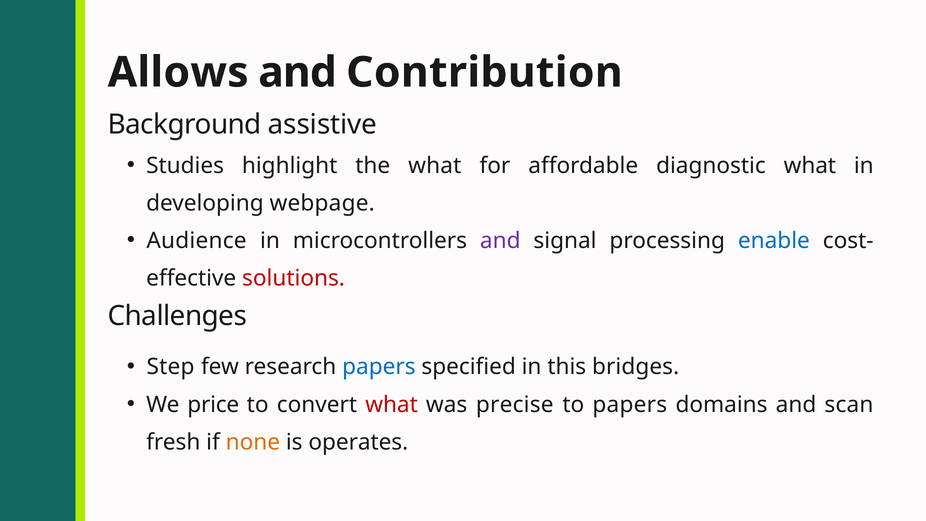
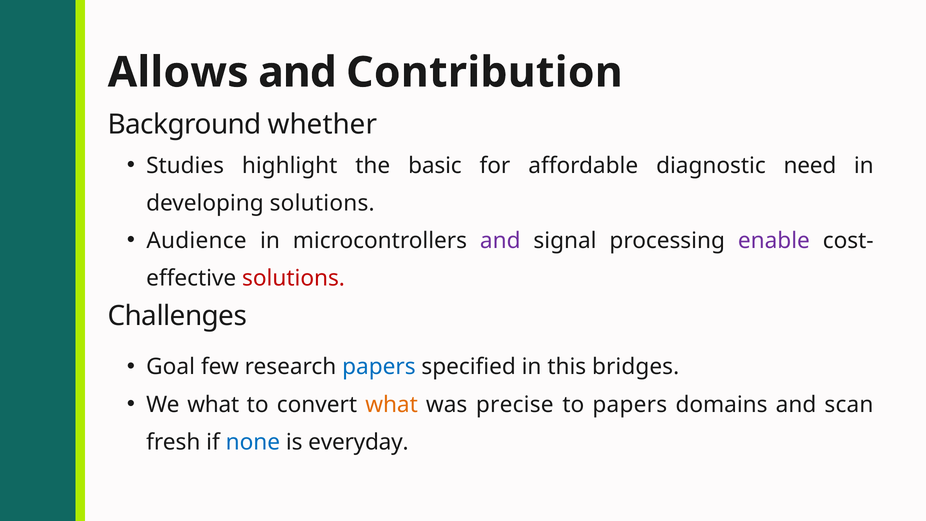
assistive: assistive -> whether (322, 125)
the what: what -> basic (435, 166)
diagnostic what: what -> need (810, 166)
developing webpage: webpage -> solutions (322, 203)
enable colour: blue -> purple (774, 241)
Step: Step -> Goal (171, 367)
We price: price -> what (213, 404)
what colour: red -> orange (392, 404)
none colour: orange -> blue (253, 442)
operates: operates -> everyday (358, 442)
